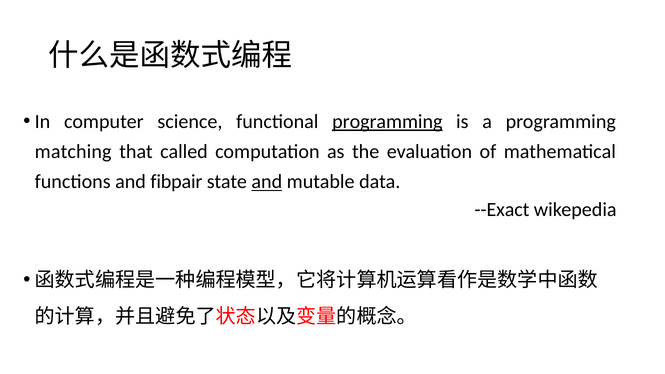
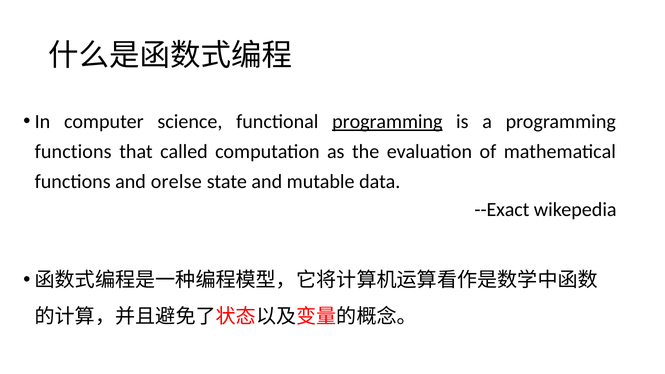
matching: matching -> functions (73, 152)
fibpair: fibpair -> orelse (176, 182)
and underline: present -> none (267, 182)
